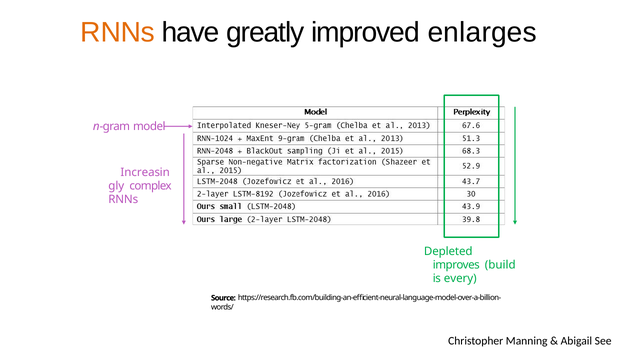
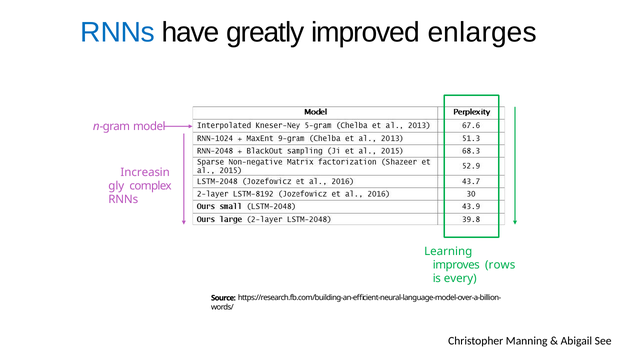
RNNs colour: orange -> blue (118, 32)
Depleted: Depleted -> Learning (448, 251)
build: build -> rows (500, 265)
